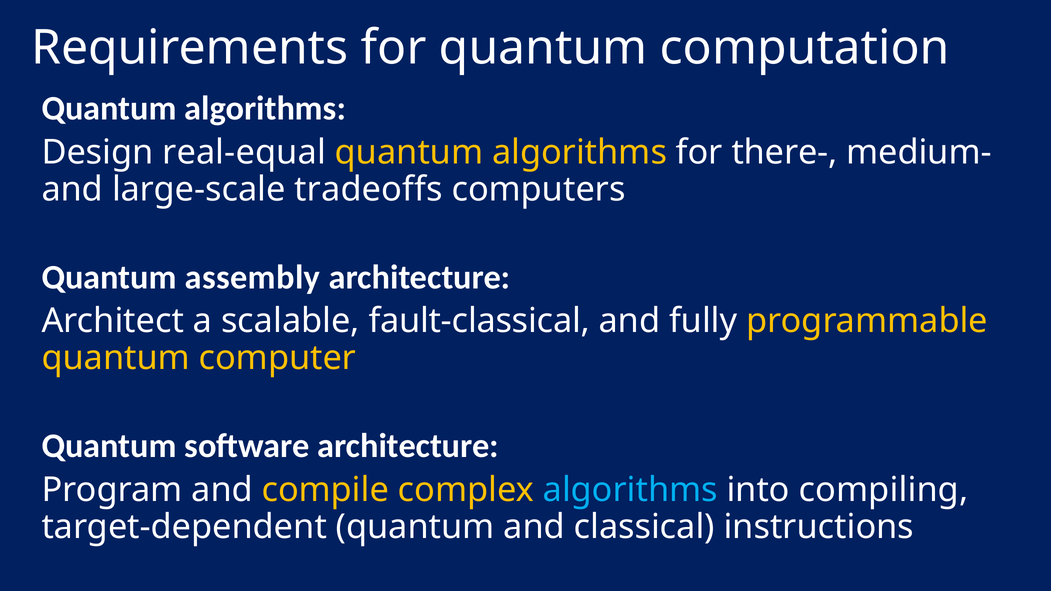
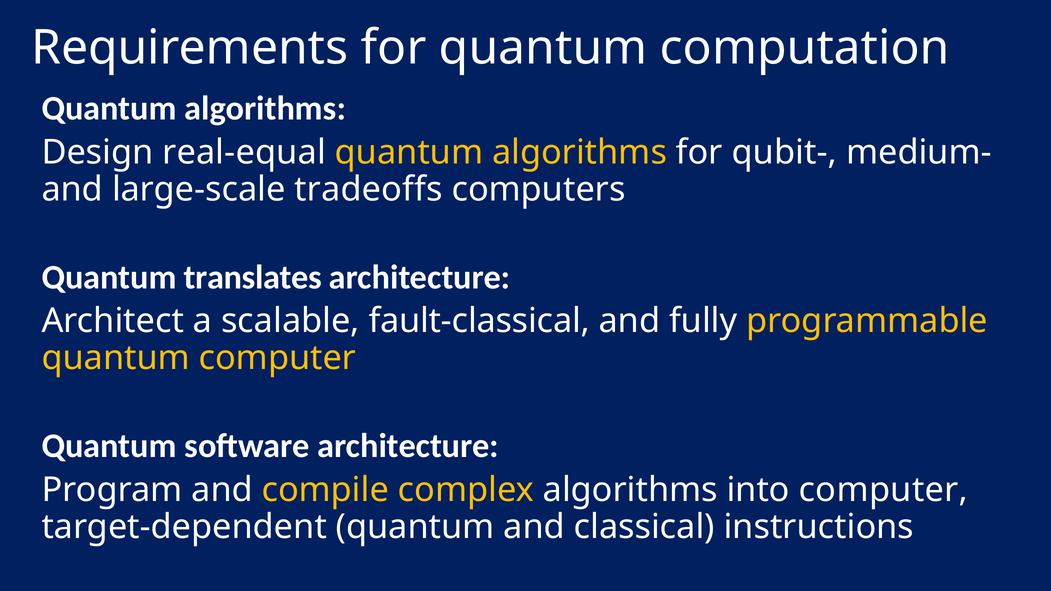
there-: there- -> qubit- (784, 152)
assembly: assembly -> translates (253, 277)
algorithms colour: light blue -> white (630, 490)
into compiling: compiling -> computer (883, 490)
